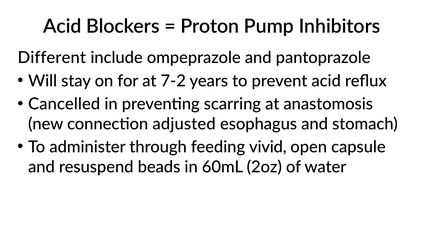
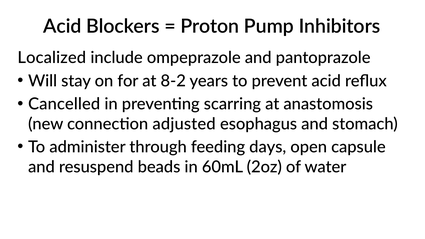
Different: Different -> Localized (52, 58)
7-2: 7-2 -> 8-2 (173, 81)
vivid: vivid -> days (268, 147)
